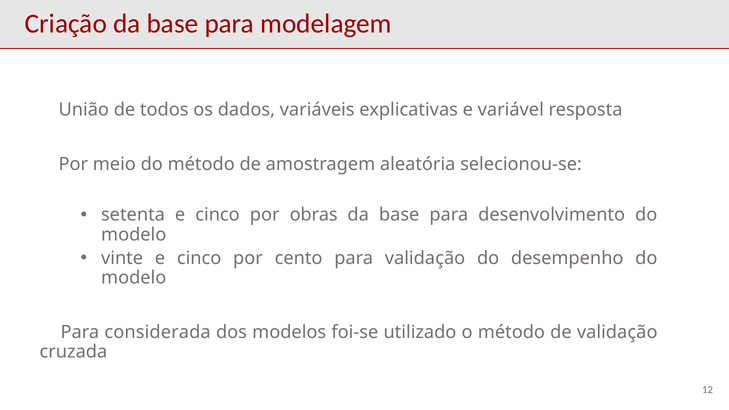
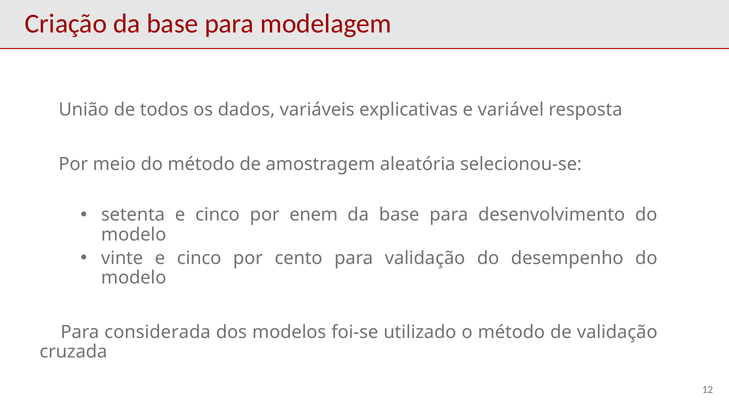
obras: obras -> enem (314, 215)
